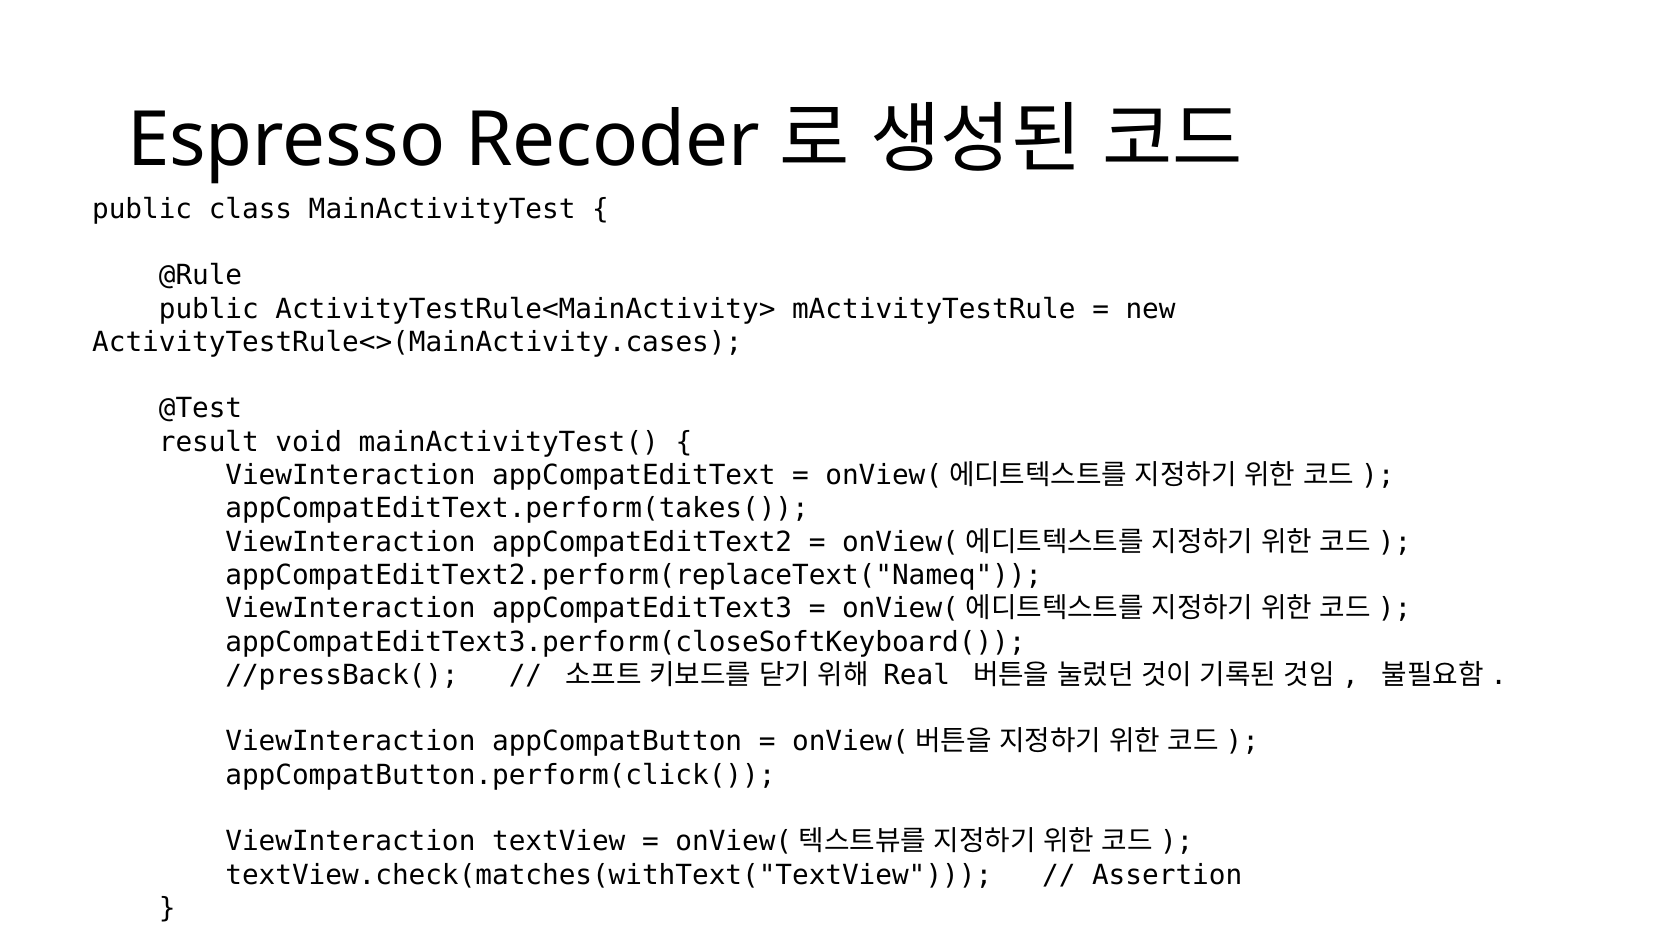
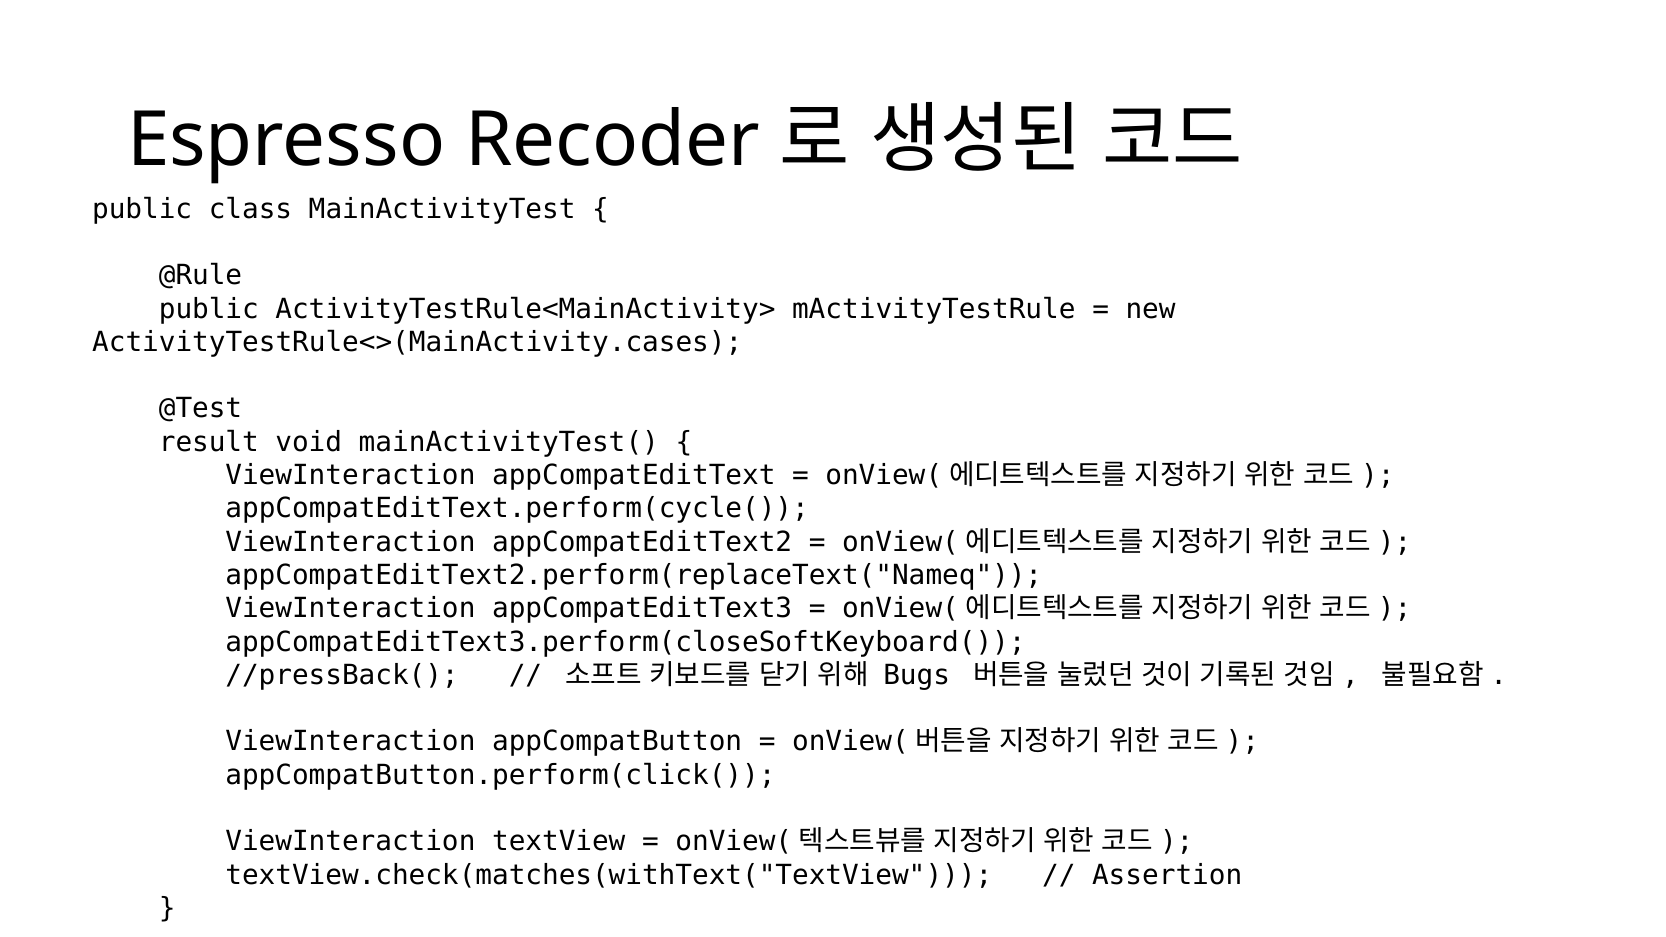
appCompatEditText.perform(takes(: appCompatEditText.perform(takes( -> appCompatEditText.perform(cycle( (517, 509)
Real: Real -> Bugs (917, 675)
